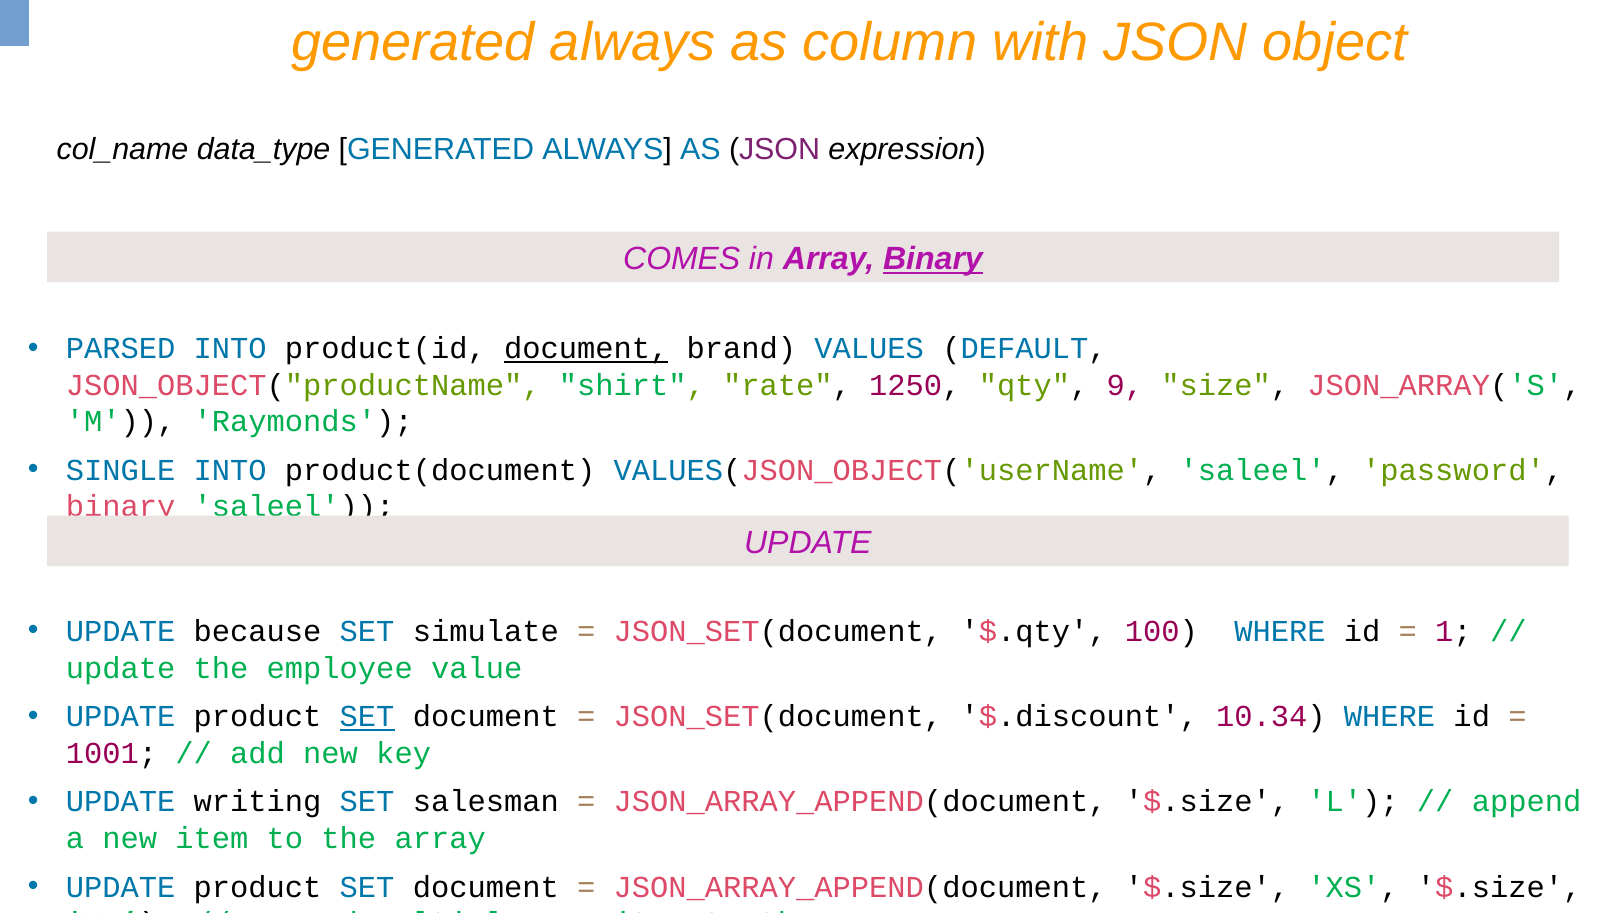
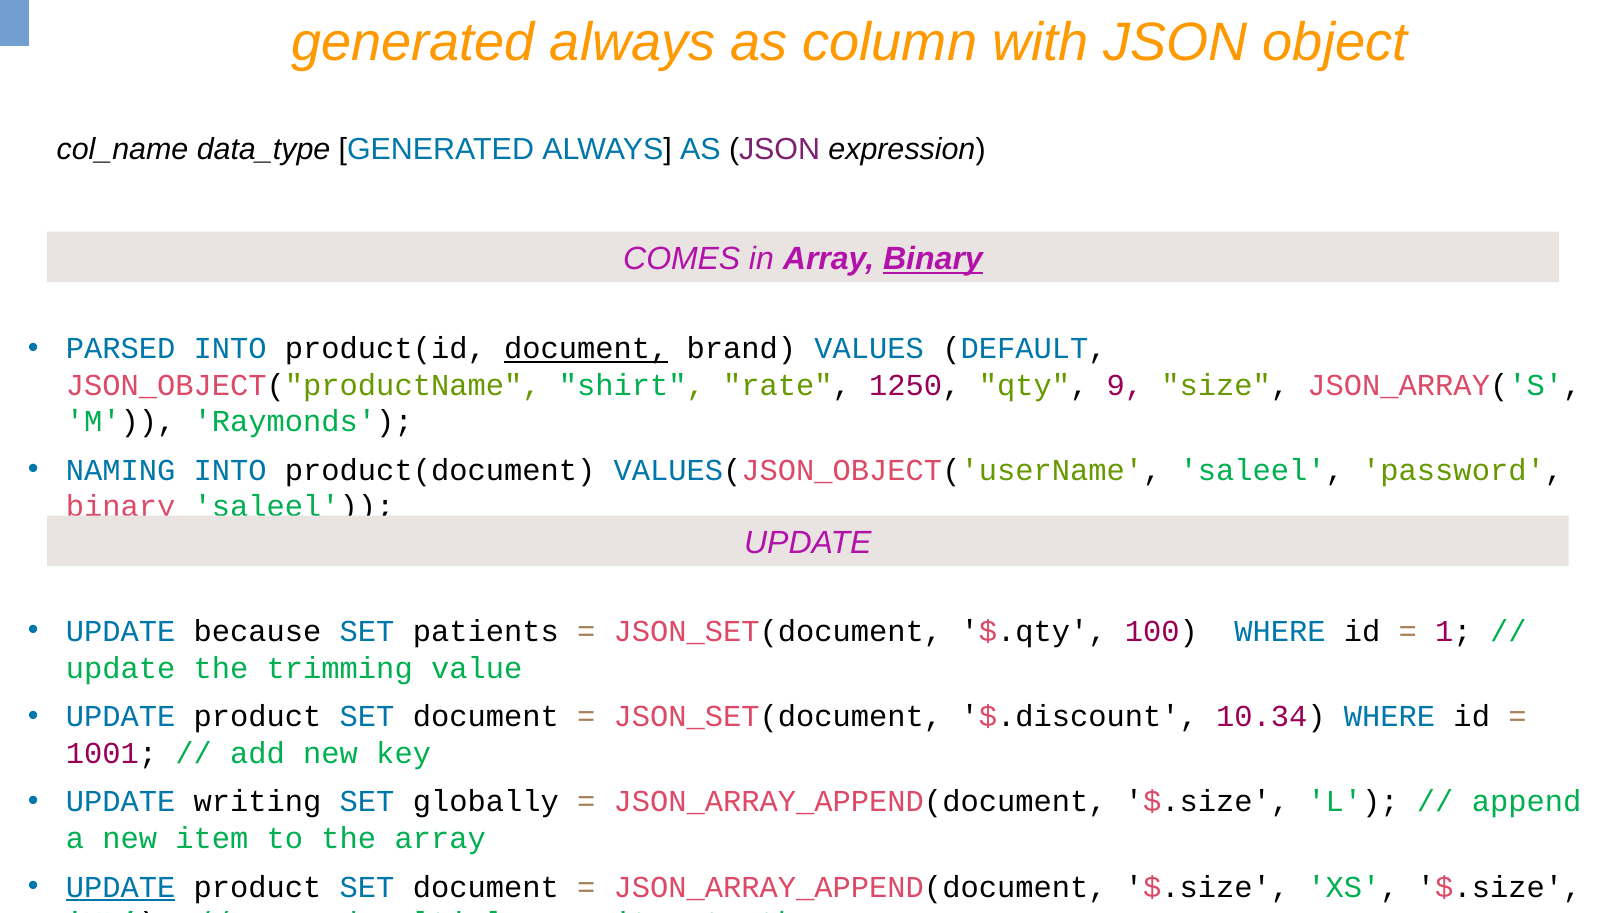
SINGLE: SINGLE -> NAMING (121, 470)
simulate: simulate -> patients (486, 631)
employee: employee -> trimming (340, 668)
SET underline: present -> none (367, 717)
salesman: salesman -> globally (486, 802)
UPDATE underline: none -> present (121, 887)
